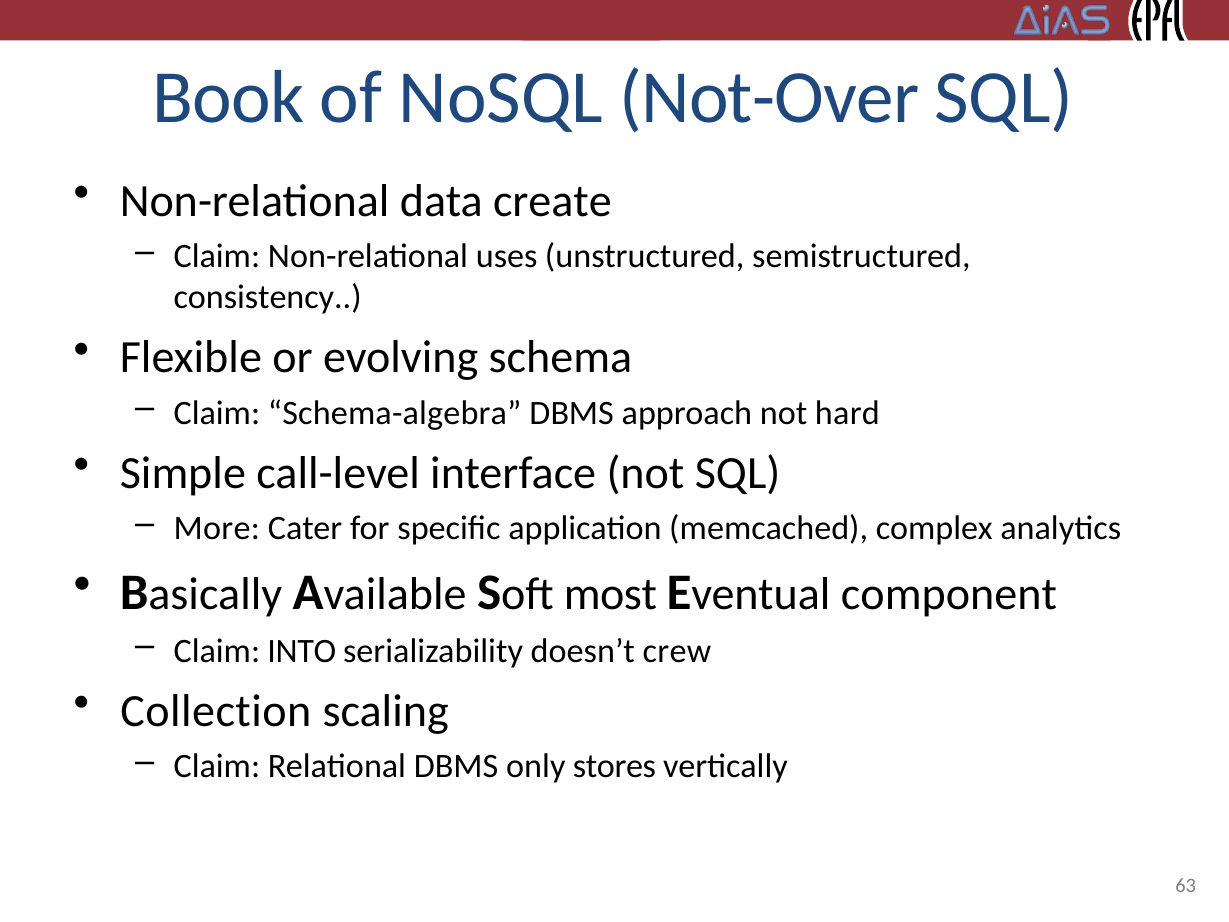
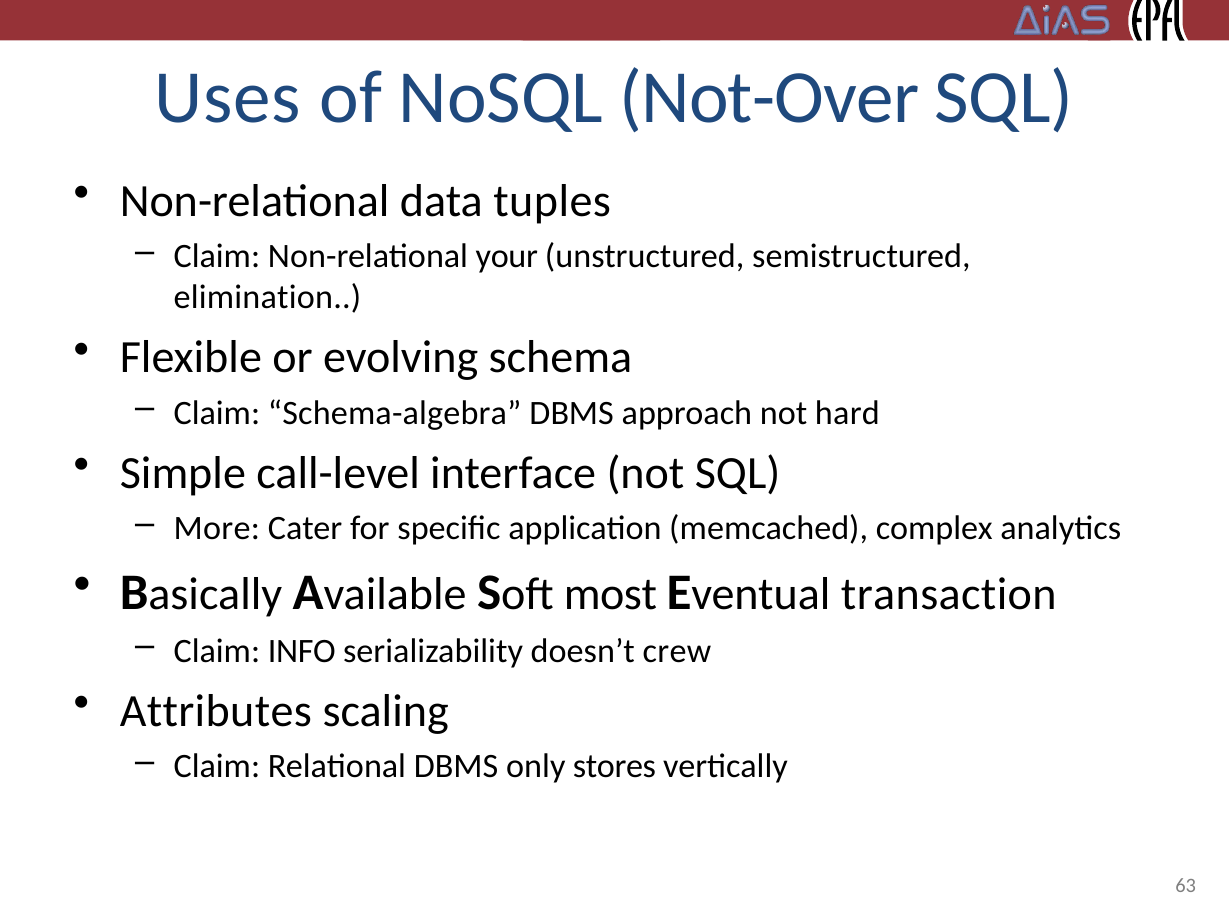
Book: Book -> Uses (228, 97)
create: create -> tuples (552, 201)
uses: uses -> your (507, 256)
consistency: consistency -> elimination (267, 297)
component: component -> transaction (949, 594)
INTO: INTO -> INFO (302, 651)
Collection: Collection -> Attributes (216, 711)
